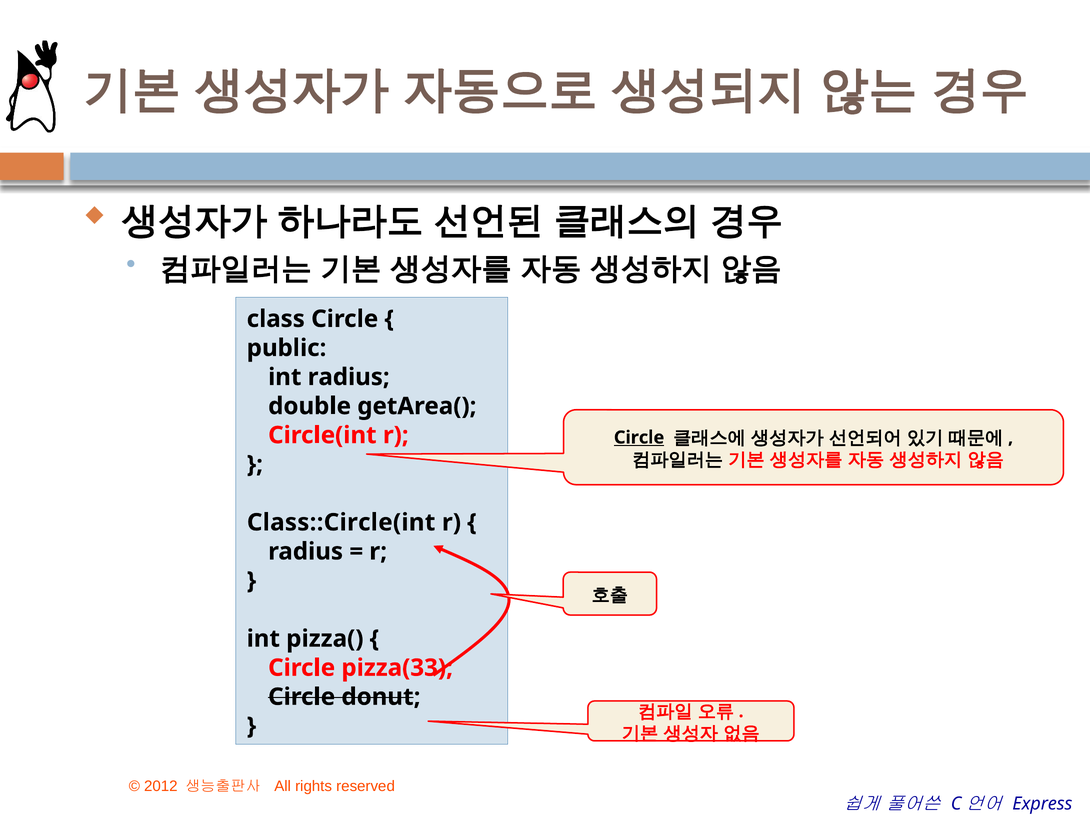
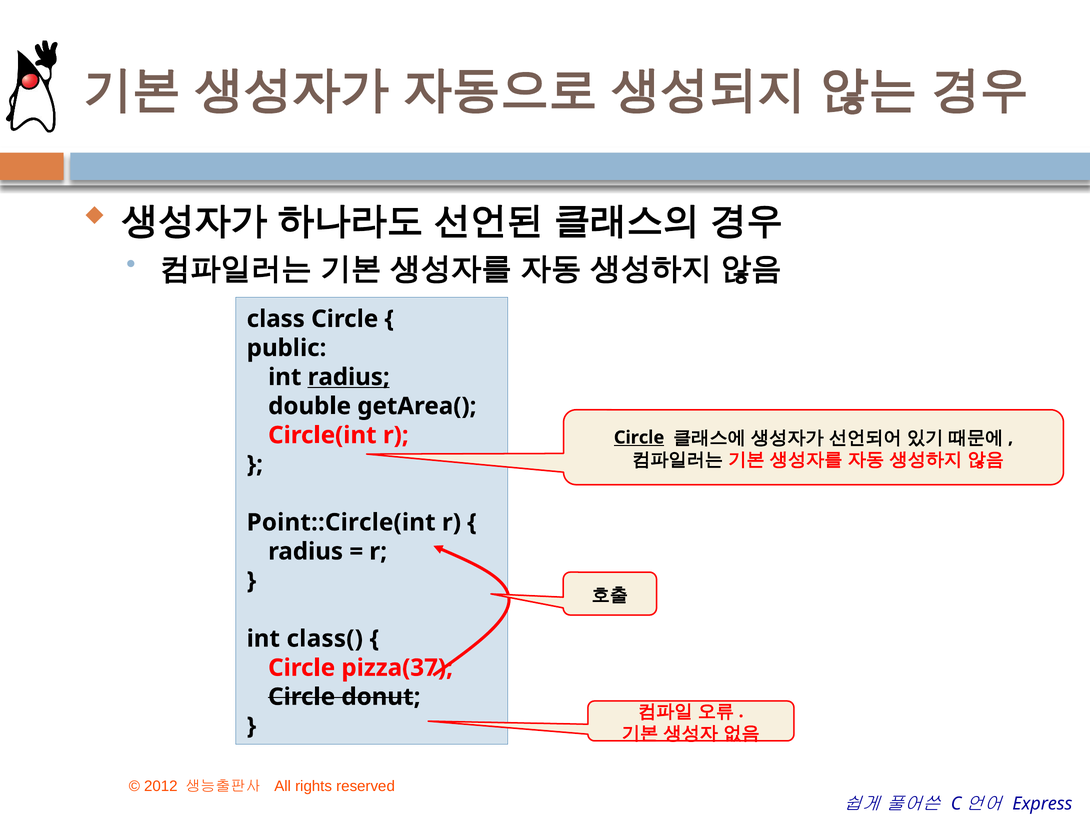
radius underline: none -> present (349, 377)
Class::Circle(int: Class::Circle(int -> Point::Circle(int (341, 522)
pizza(: pizza( -> class( (325, 638)
pizza(33: pizza(33 -> pizza(37 (397, 667)
